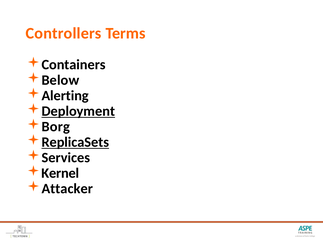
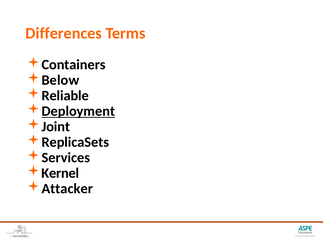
Controllers: Controllers -> Differences (64, 33)
Alerting: Alerting -> Reliable (65, 96)
Borg: Borg -> Joint (56, 127)
ReplicaSets underline: present -> none (75, 142)
